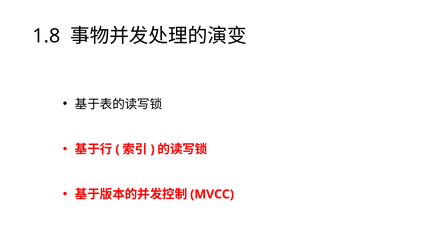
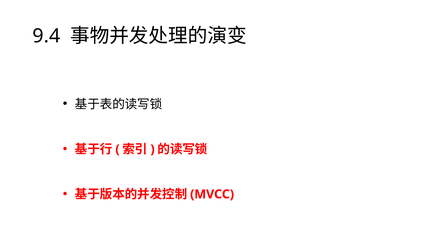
1.8: 1.8 -> 9.4 (46, 36)
